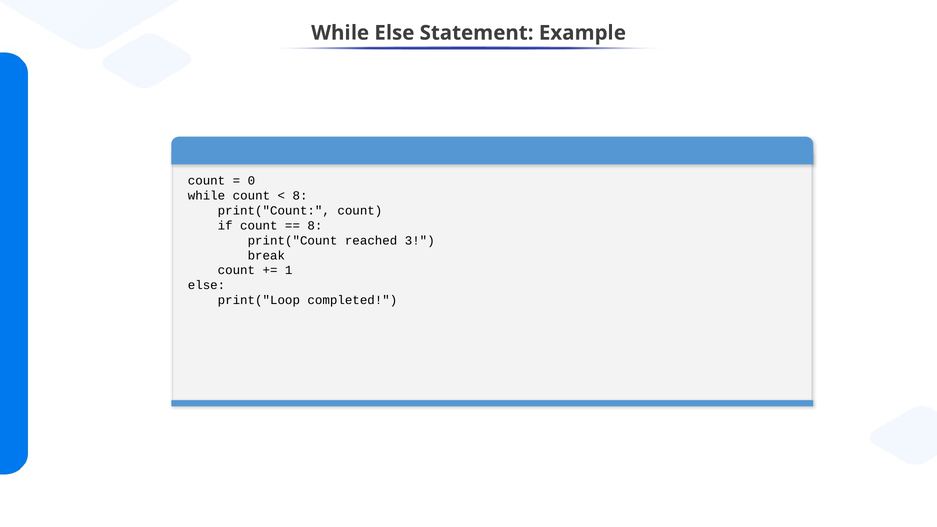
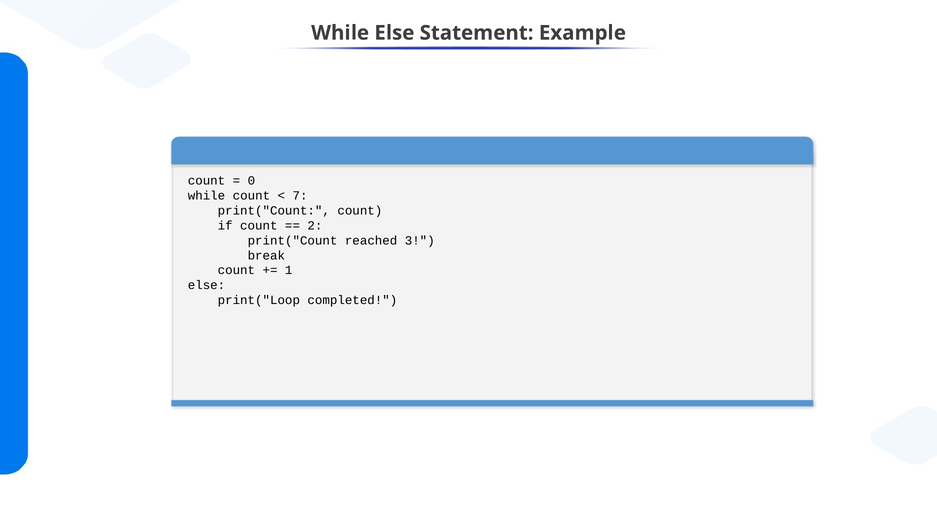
8: 8 -> 7 (300, 196)
8: 8 -> 2 (315, 226)
